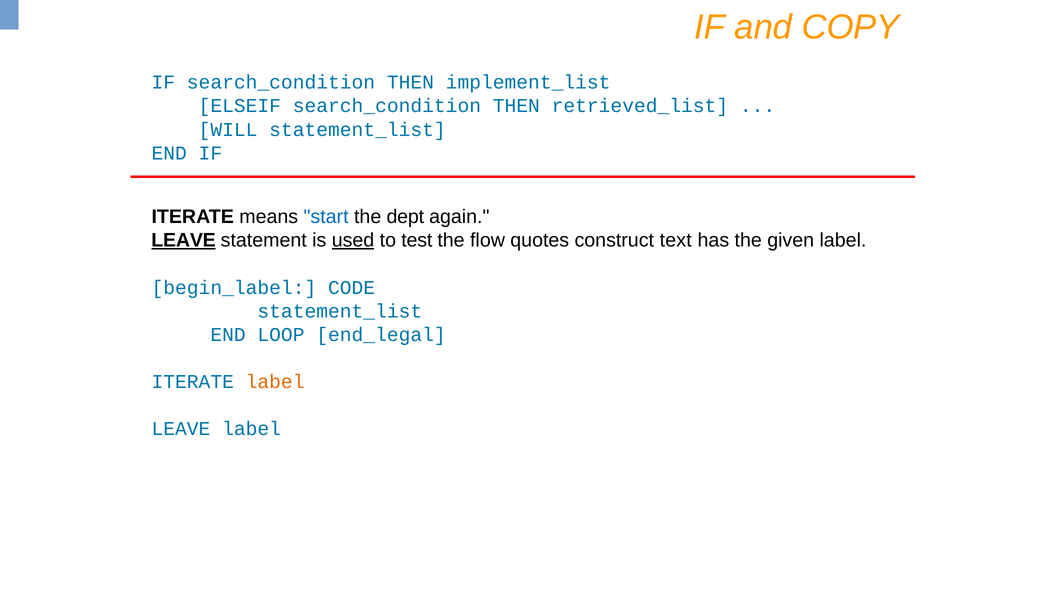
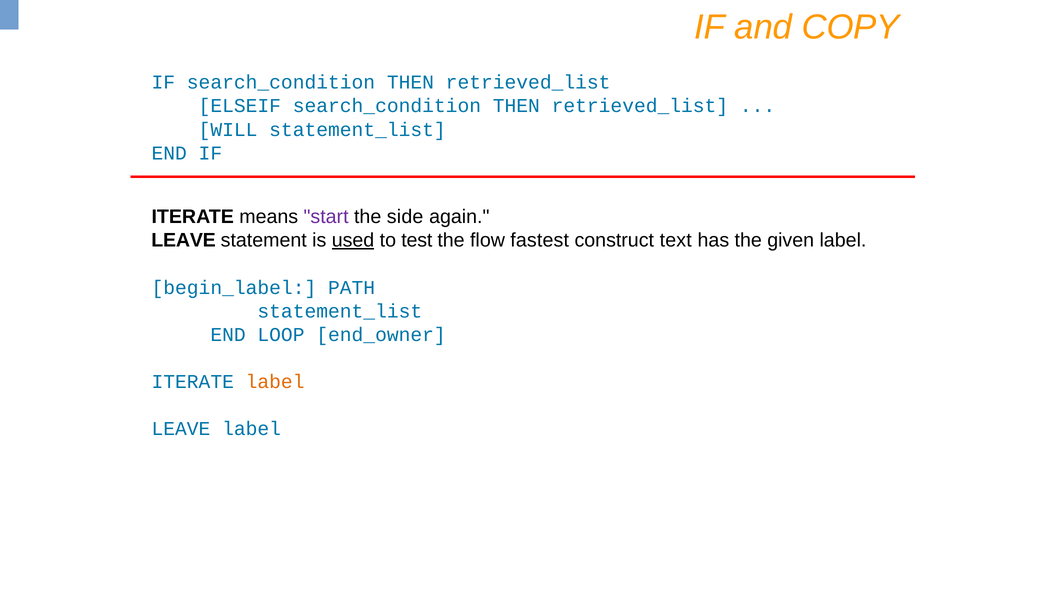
IF search_condition THEN implement_list: implement_list -> retrieved_list (528, 82)
start colour: blue -> purple (326, 216)
dept: dept -> side (405, 216)
LEAVE underline: present -> none (184, 240)
quotes: quotes -> fastest (540, 240)
CODE: CODE -> PATH (352, 287)
end_legal: end_legal -> end_owner (381, 334)
